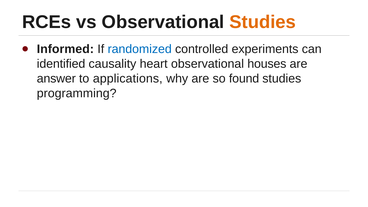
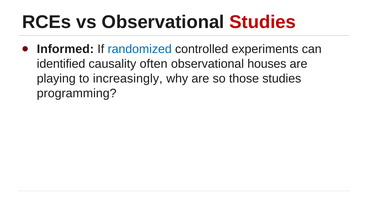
Studies colour: orange -> red (263, 22)
heart: heart -> often (154, 64)
answer: answer -> playing (56, 78)
applications: applications -> increasingly (128, 78)
found: found -> those (244, 78)
